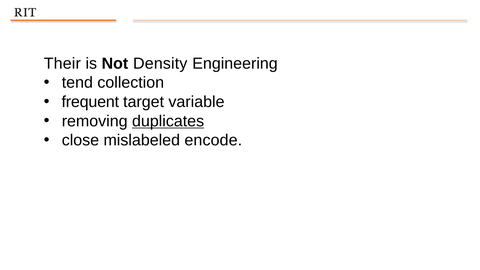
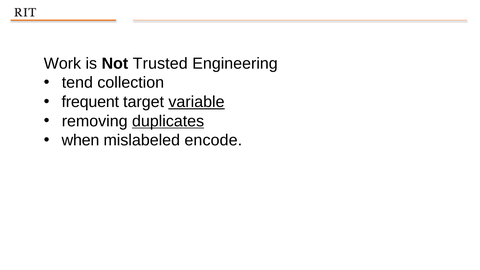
Their: Their -> Work (62, 64)
Density: Density -> Trusted (160, 64)
variable underline: none -> present (196, 102)
close: close -> when (80, 140)
